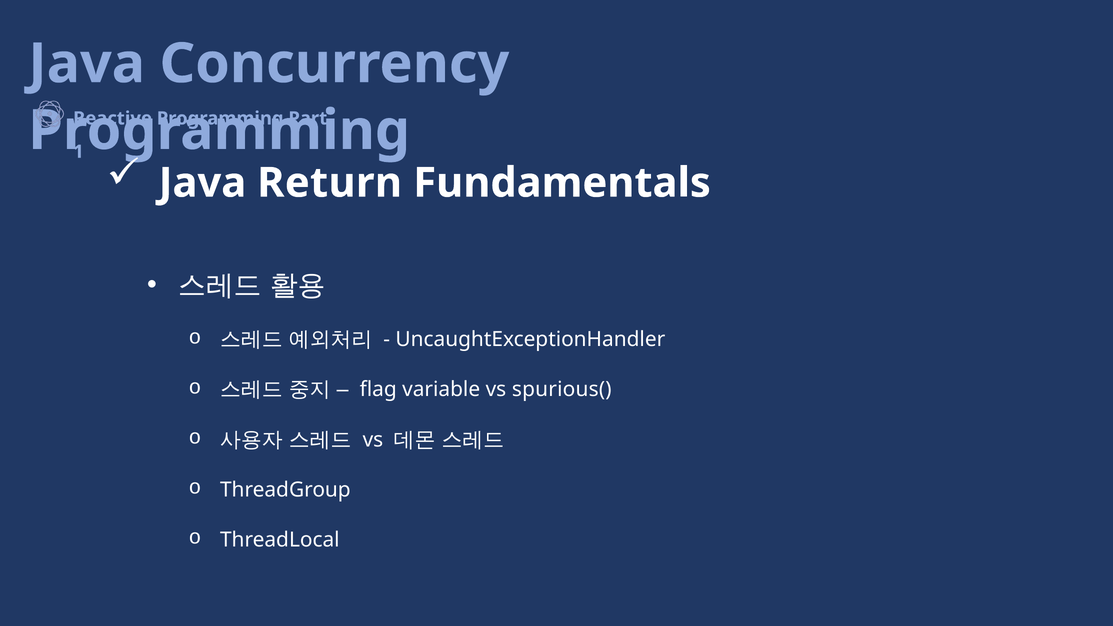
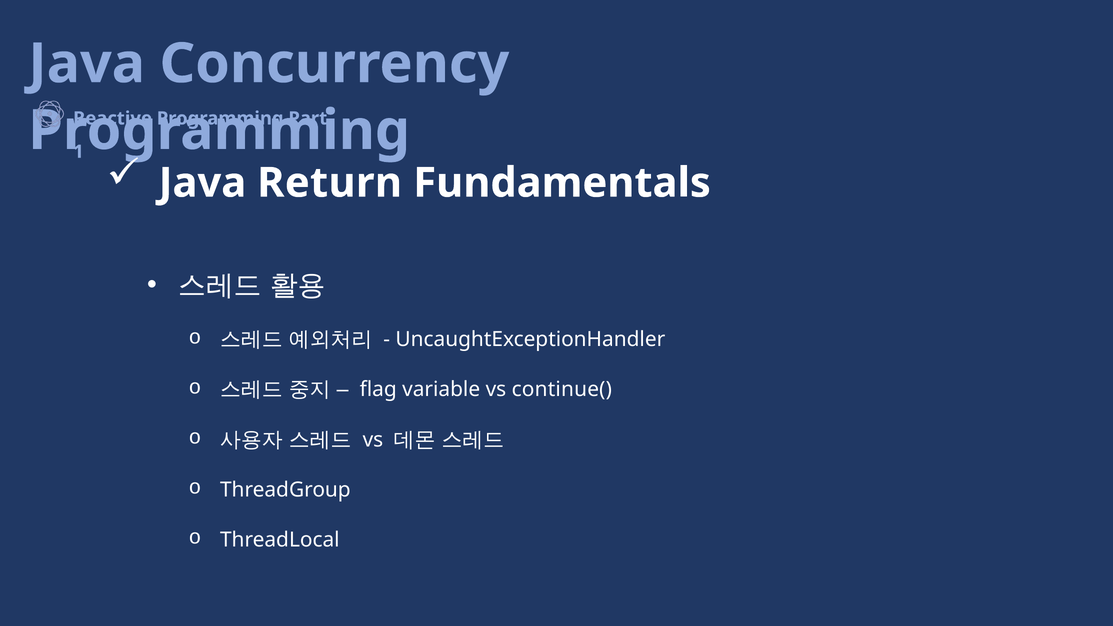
spurious(: spurious( -> continue( (562, 390)
